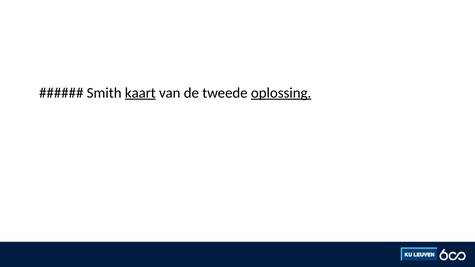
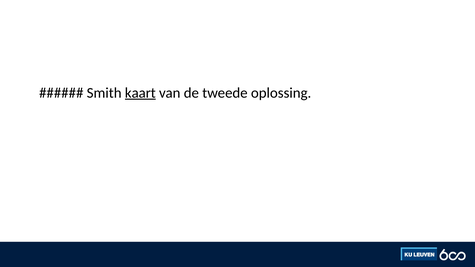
oplossing underline: present -> none (281, 93)
